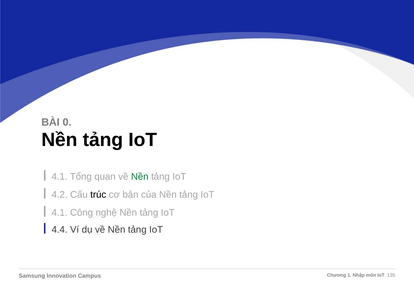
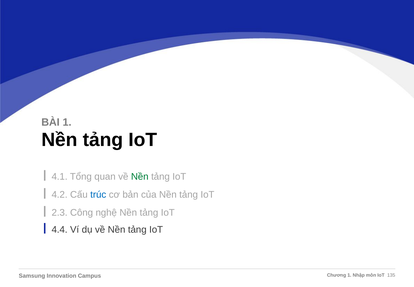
BÀI 0: 0 -> 1 (67, 122)
trúc colour: black -> blue (98, 194)
4.1: 4.1 -> 2.3 (60, 212)
